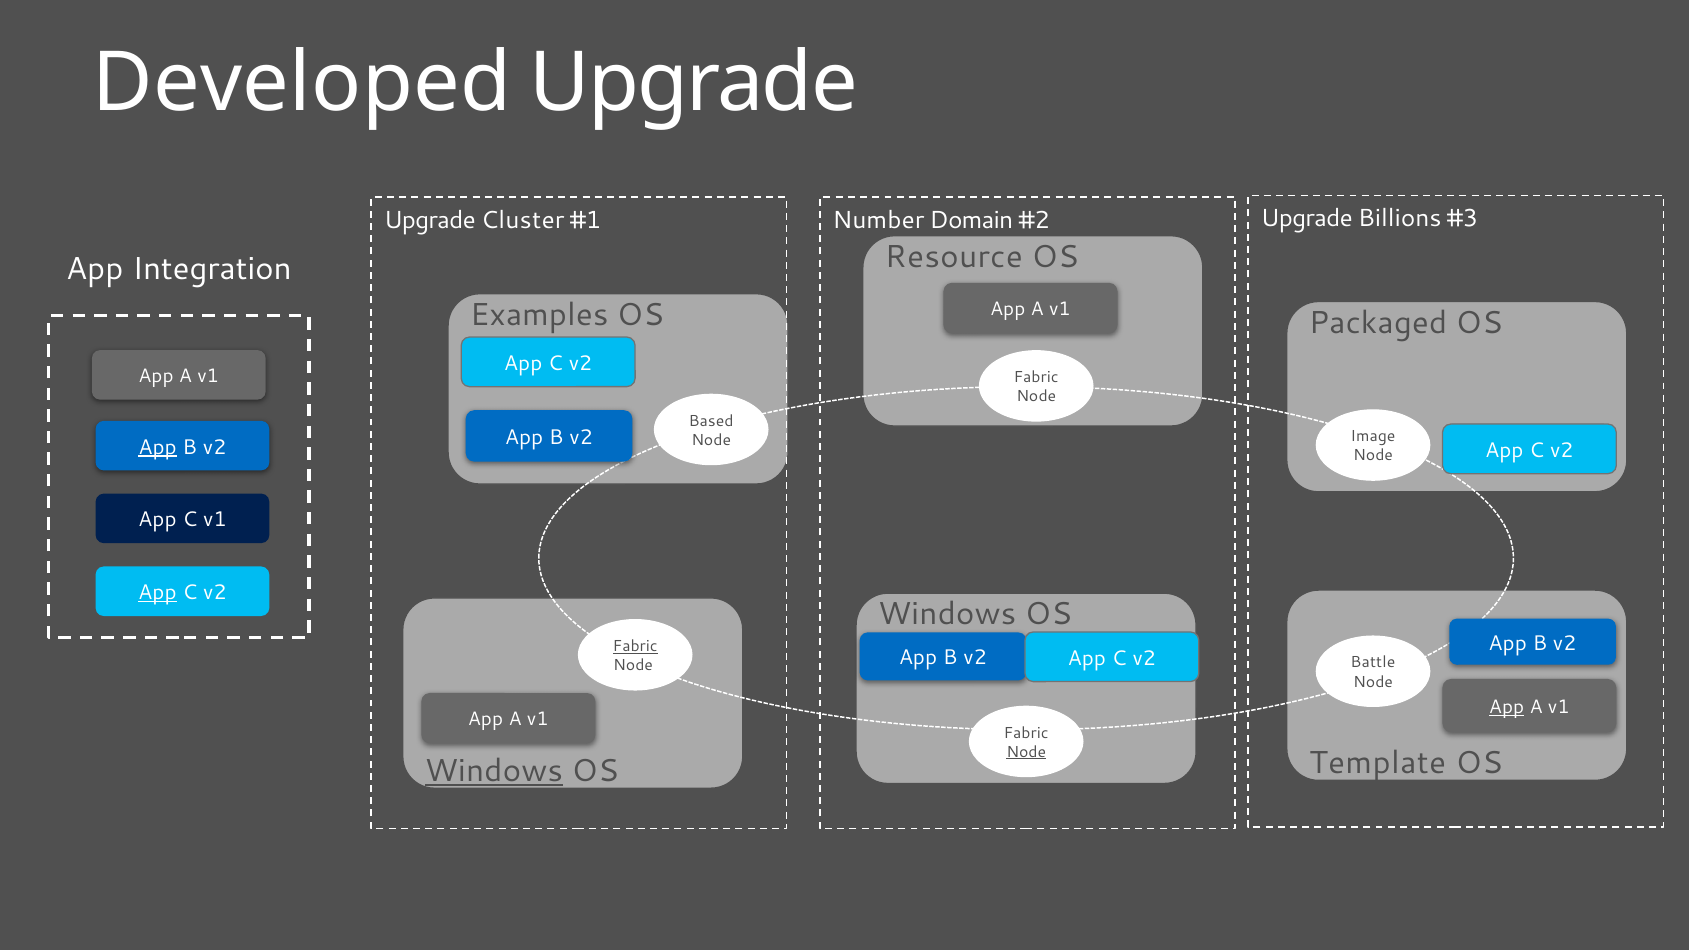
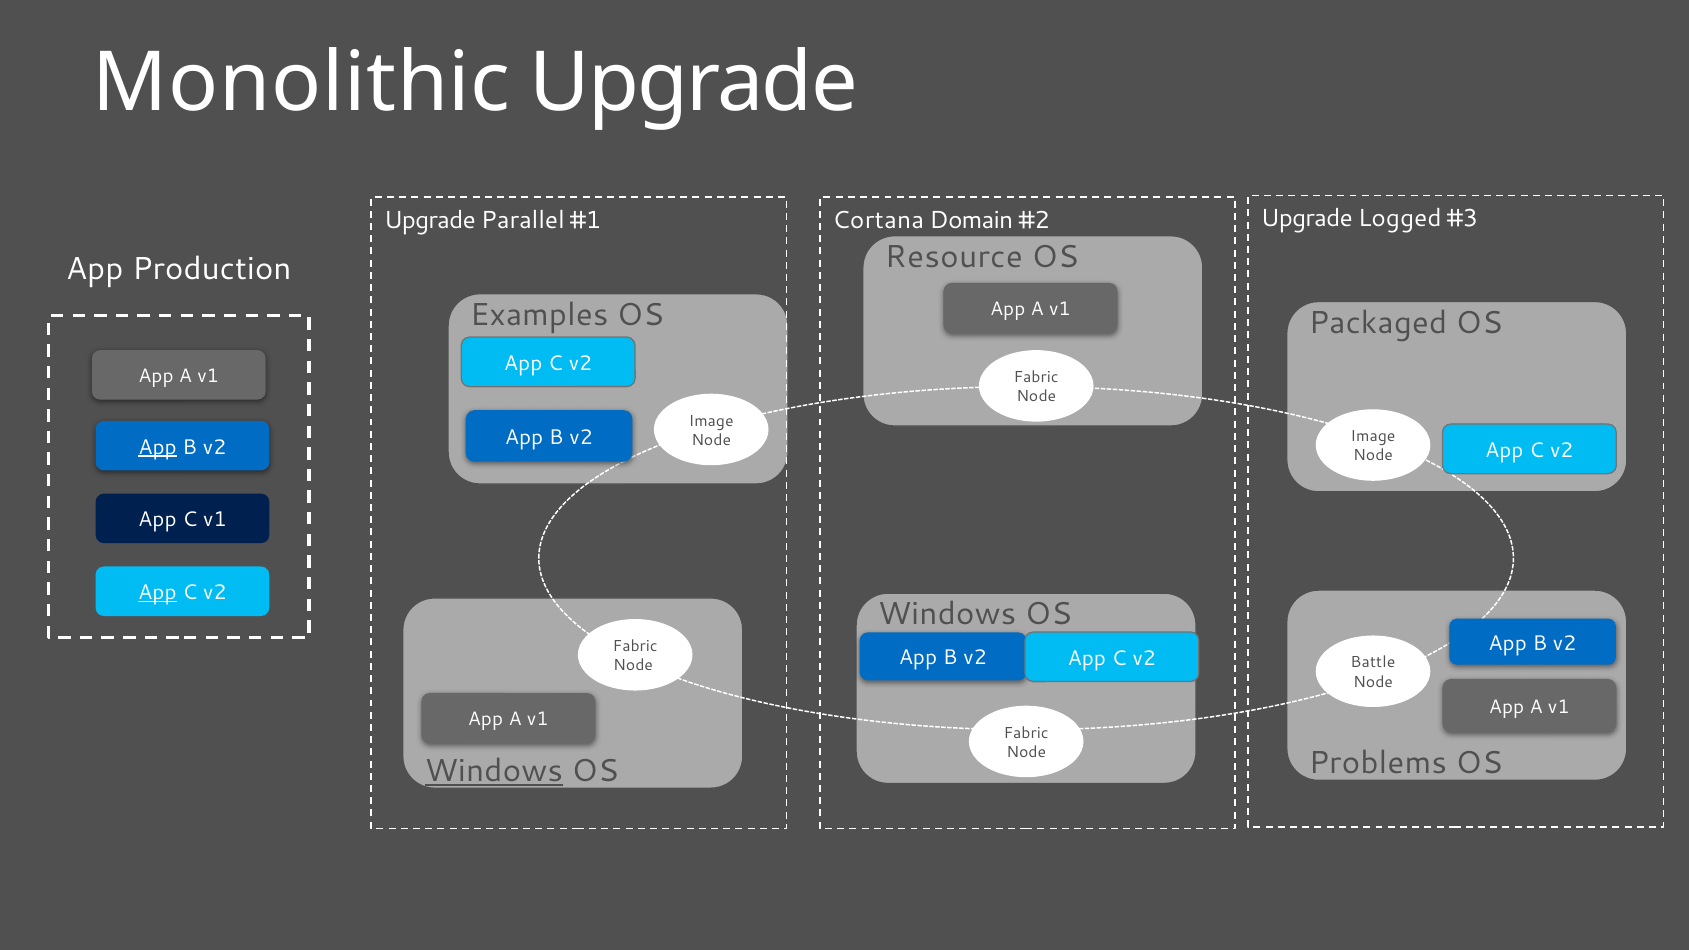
Developed: Developed -> Monolithic (302, 84)
Cluster: Cluster -> Parallel (523, 220)
Number: Number -> Cortana (878, 220)
Billions: Billions -> Logged (1400, 218)
Integration: Integration -> Production (212, 269)
Based: Based -> Image (711, 421)
Fabric underline: present -> none (635, 646)
App underline: present -> none (1507, 707)
Node underline: present -> none (1026, 752)
Template: Template -> Problems (1378, 763)
